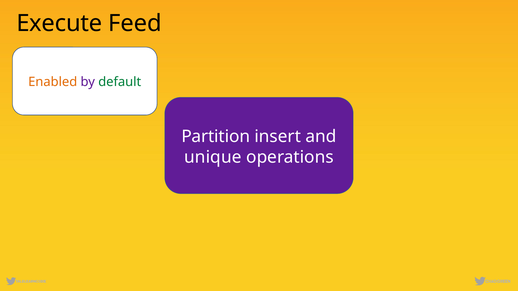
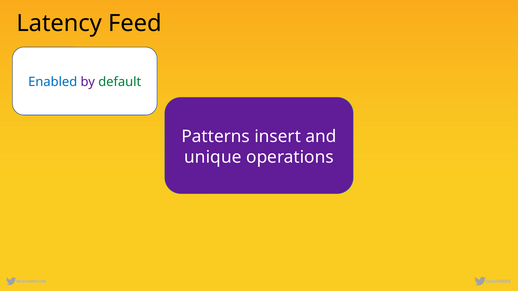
Execute: Execute -> Latency (59, 23)
Enabled colour: orange -> blue (53, 82)
Partition: Partition -> Patterns (216, 137)
